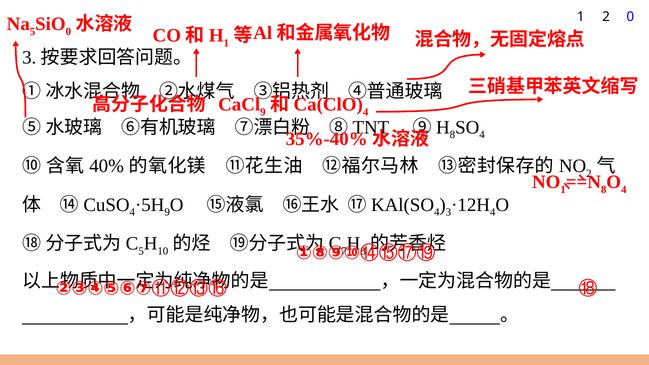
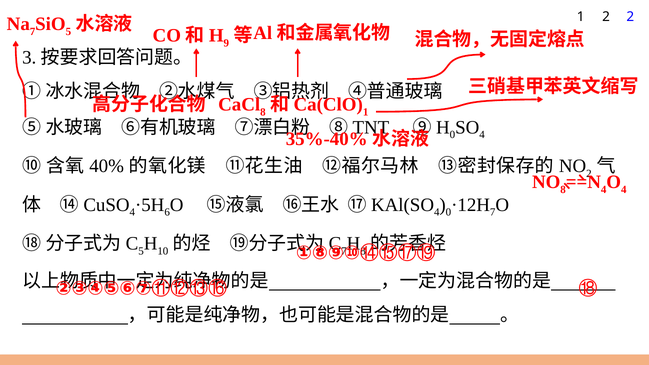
2 0: 0 -> 2 (630, 17)
5: 5 -> 7 (33, 32)
0: 0 -> 5 (68, 32)
1: 1 -> 9 (226, 43)
9: 9 -> 8 (263, 112)
4: 4 -> 1 (366, 112)
8: 8 -> 0 (452, 135)
1: 1 -> 8 (563, 190)
8: 8 -> 4 (604, 190)
9: 9 -> 6 (167, 212)
3: 3 -> 0 (448, 212)
4: 4 -> 7 (493, 212)
